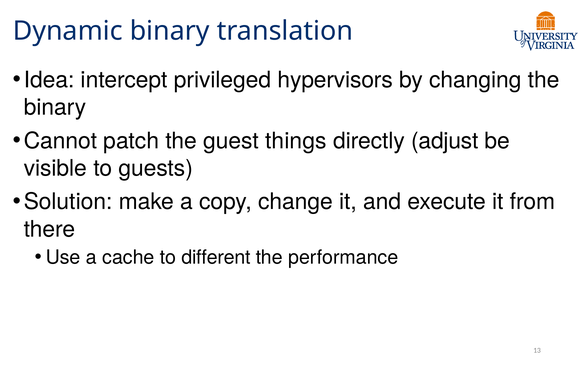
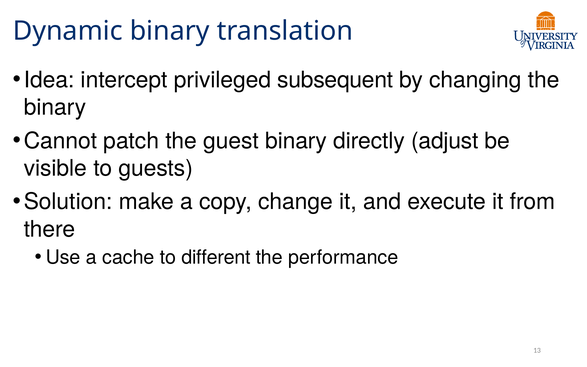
hypervisors: hypervisors -> subsequent (335, 80)
guest things: things -> binary (296, 141)
